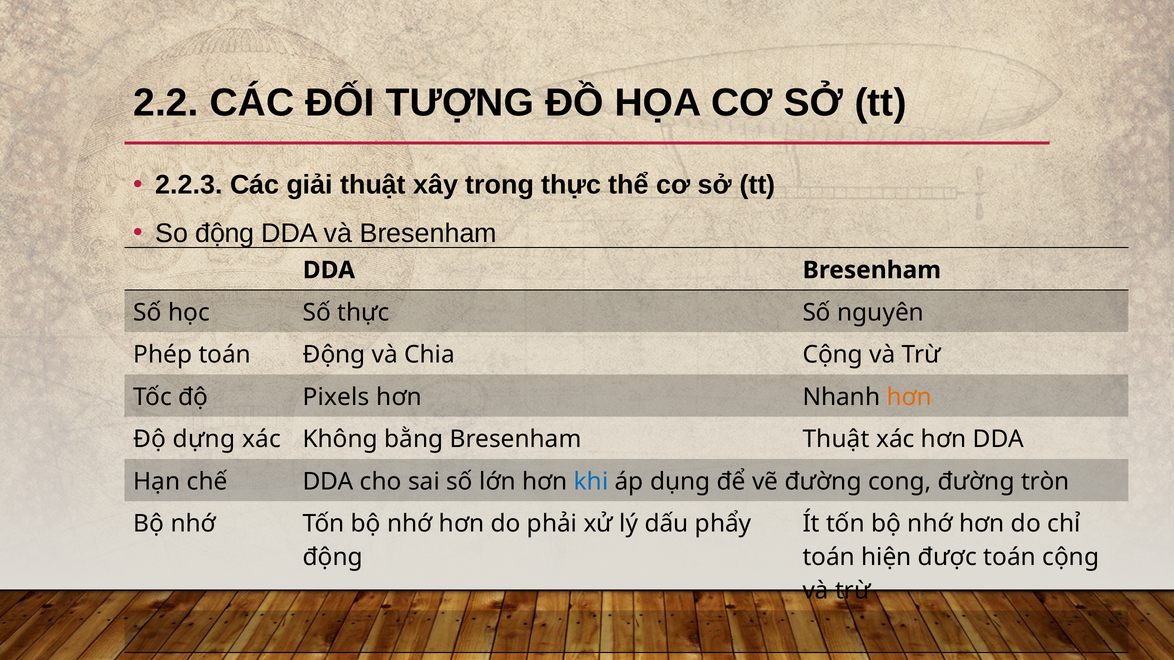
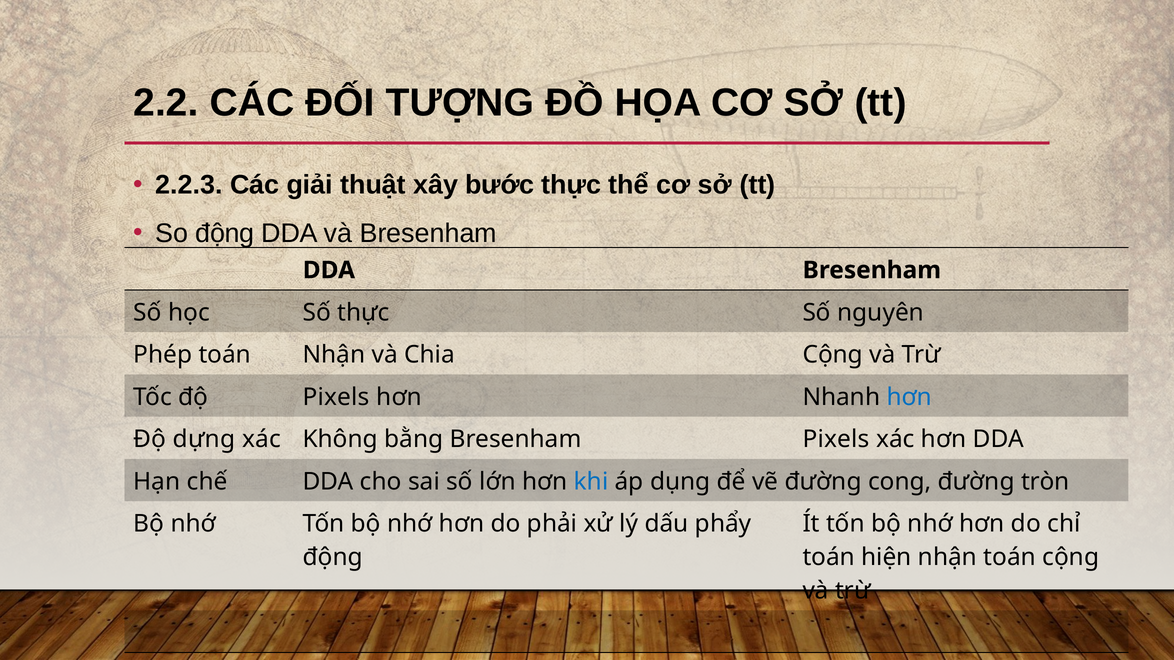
trong: trong -> bước (500, 185)
toán Động: Động -> Nhận (334, 355)
hơn colour: orange -> blue (909, 397)
Bresenham Thuật: Thuật -> Pixels (836, 439)
hiện được: được -> nhận (947, 558)
